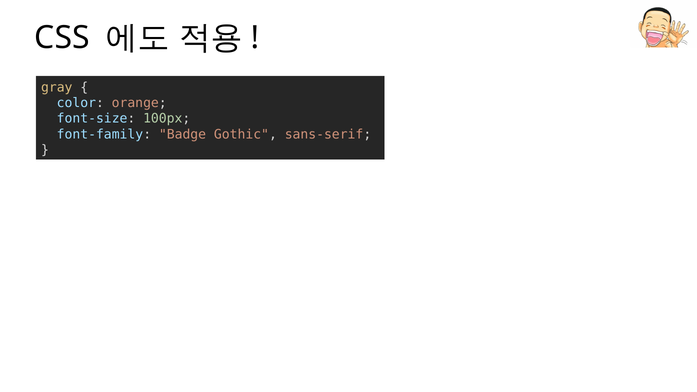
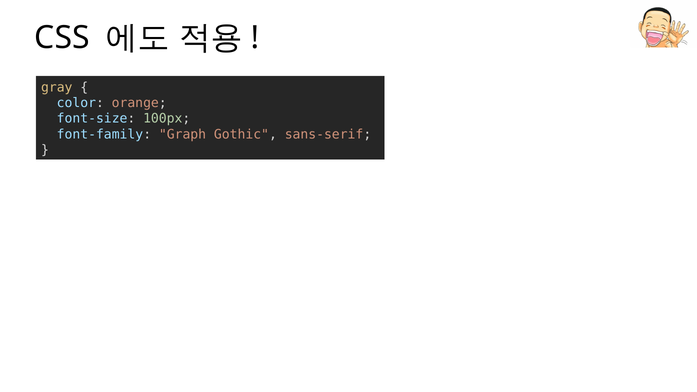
Badge: Badge -> Graph (183, 134)
